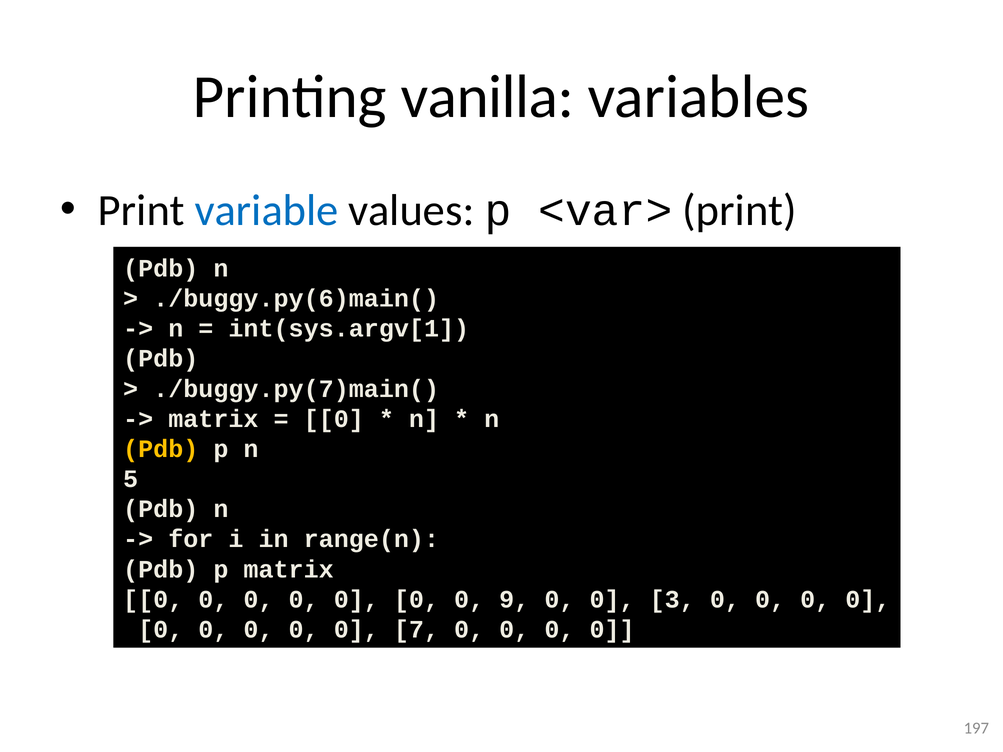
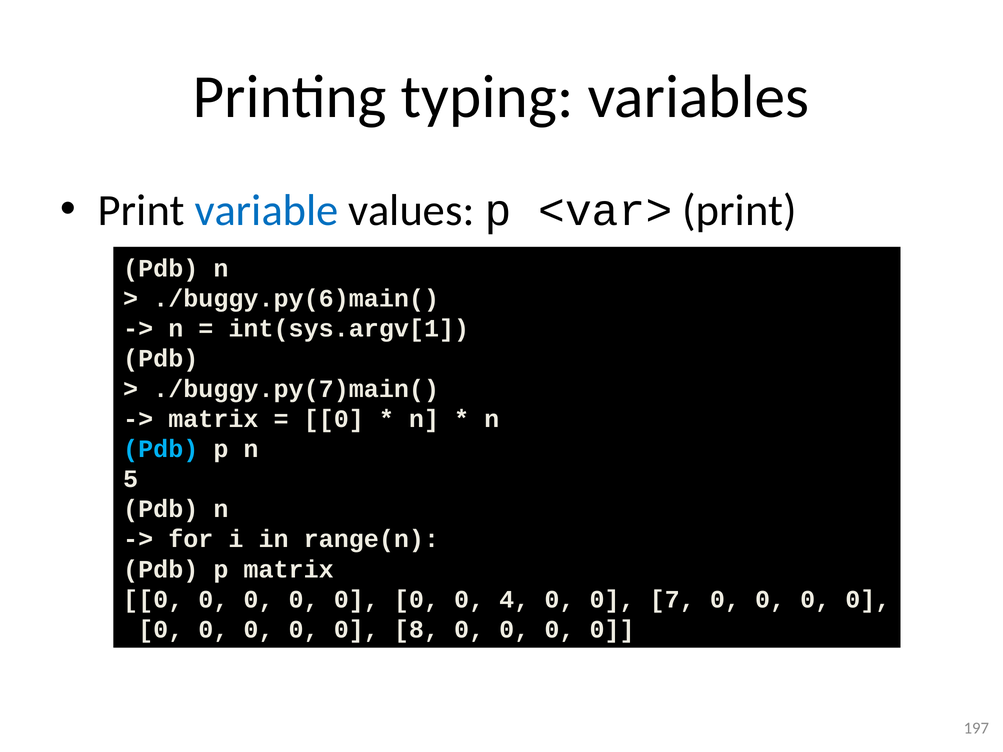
vanilla: vanilla -> typing (487, 97)
Pdb colour: yellow -> light blue (161, 449)
9: 9 -> 4 (514, 600)
3: 3 -> 7 (672, 600)
7: 7 -> 8 (417, 630)
